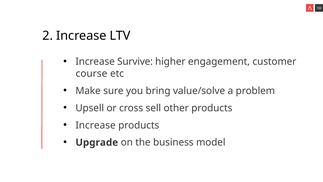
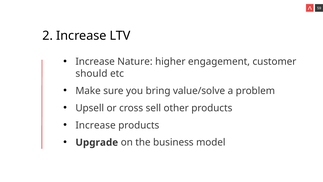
Survive: Survive -> Nature (135, 62)
course: course -> should (91, 73)
